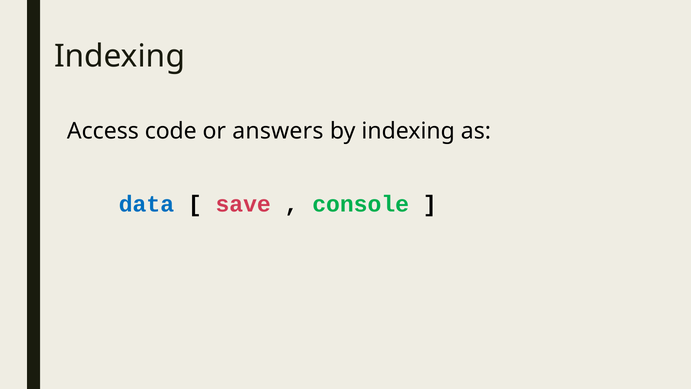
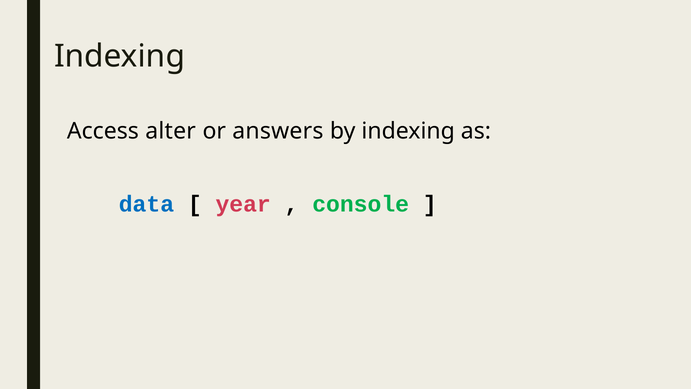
code: code -> alter (171, 131)
save: save -> year (243, 204)
